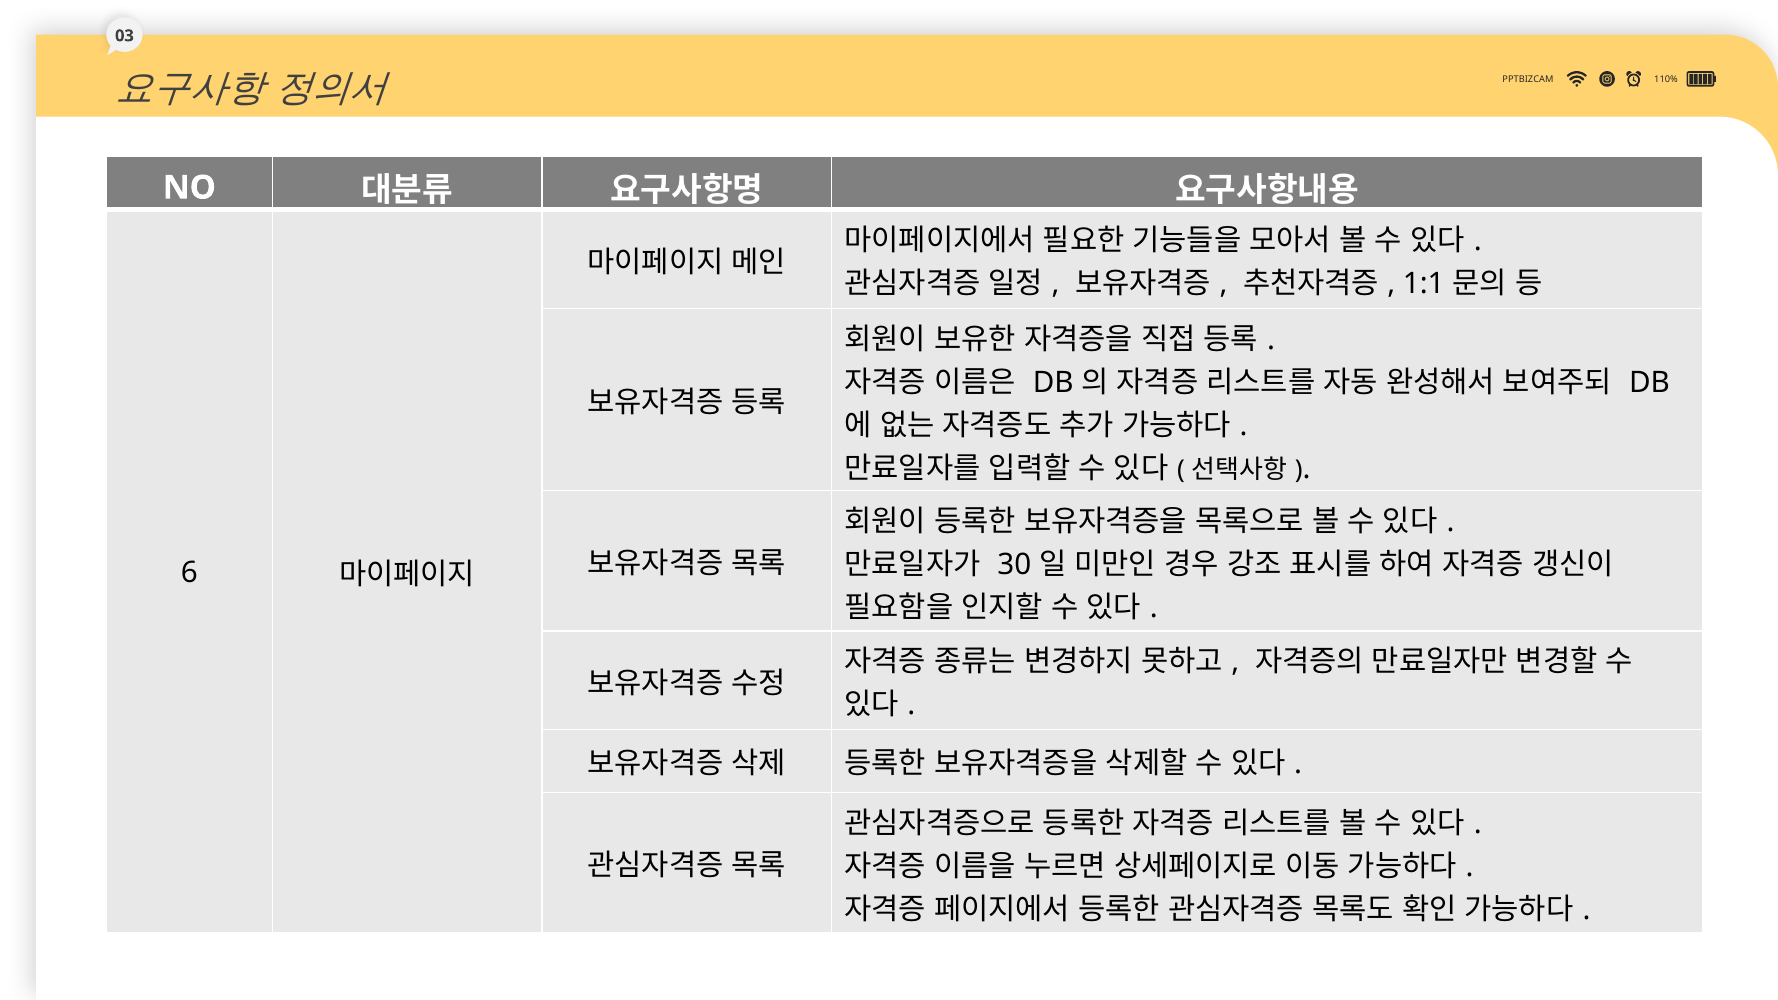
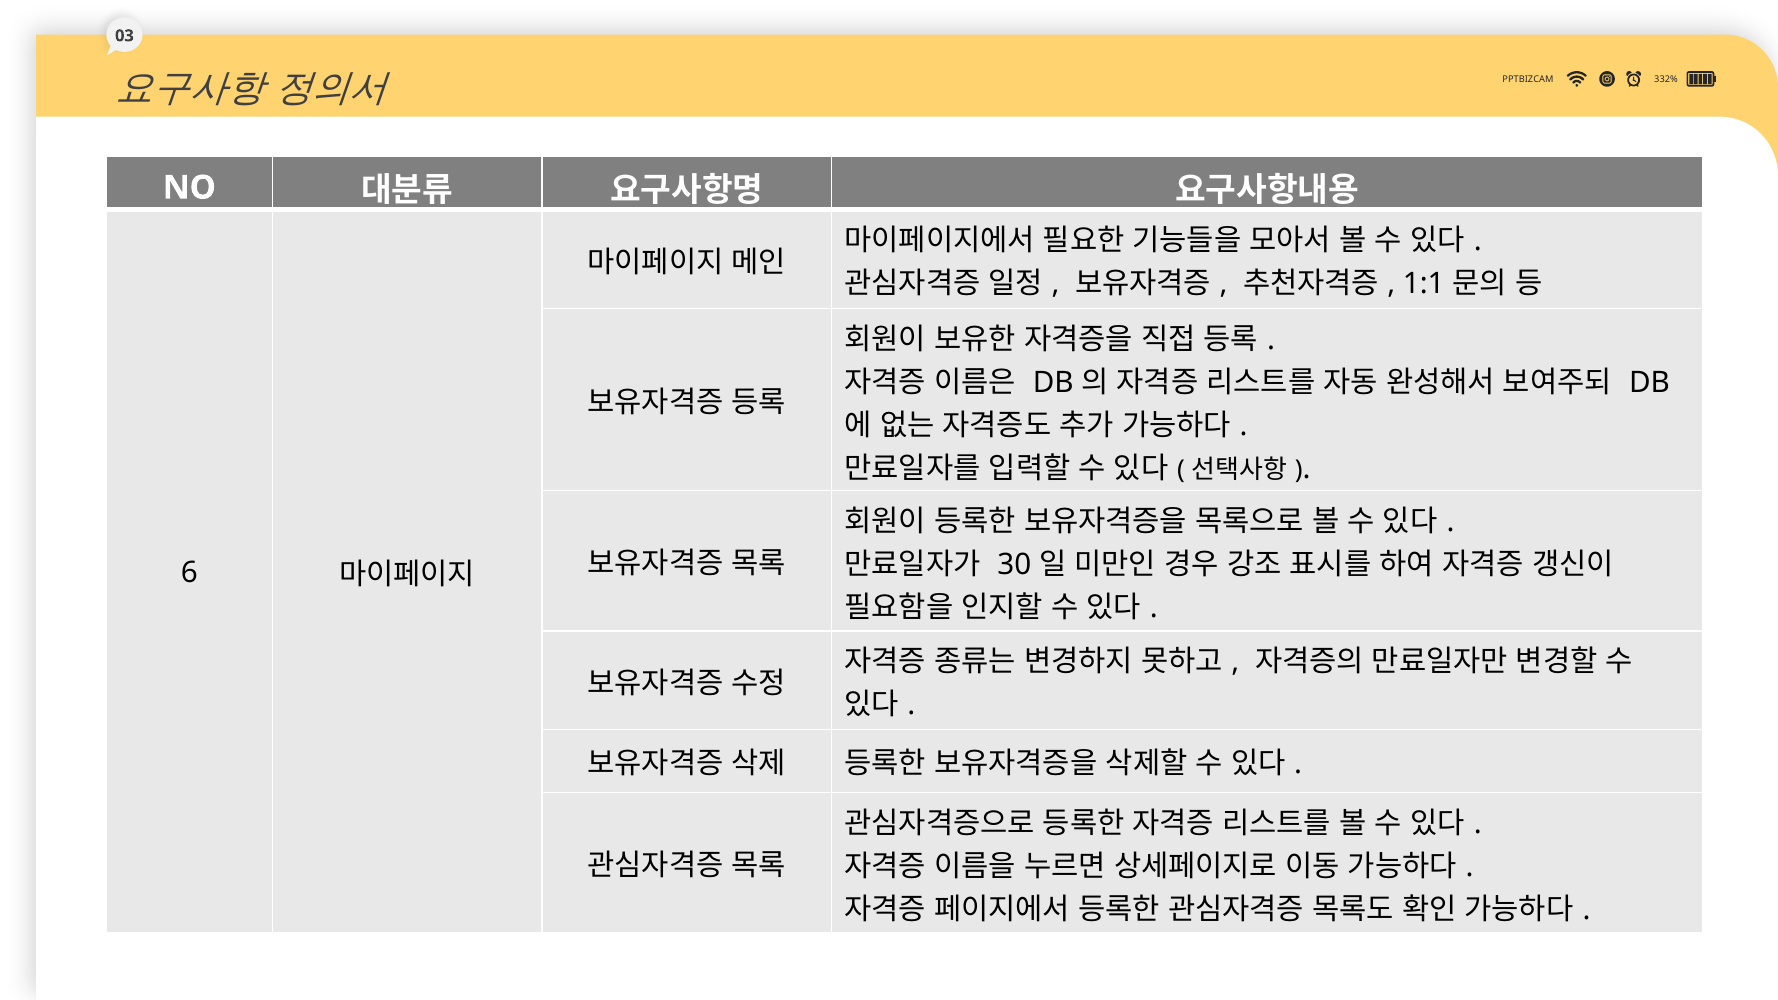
110%: 110% -> 332% (1666, 80)
